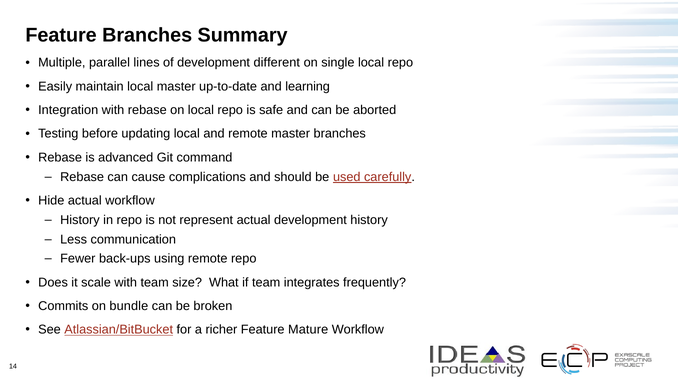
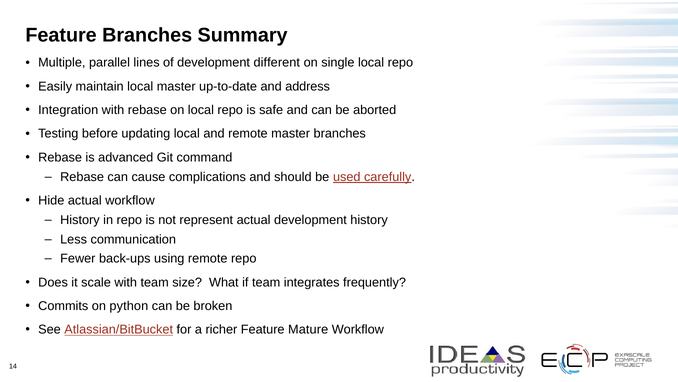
learning: learning -> address (308, 86)
bundle: bundle -> python (129, 306)
